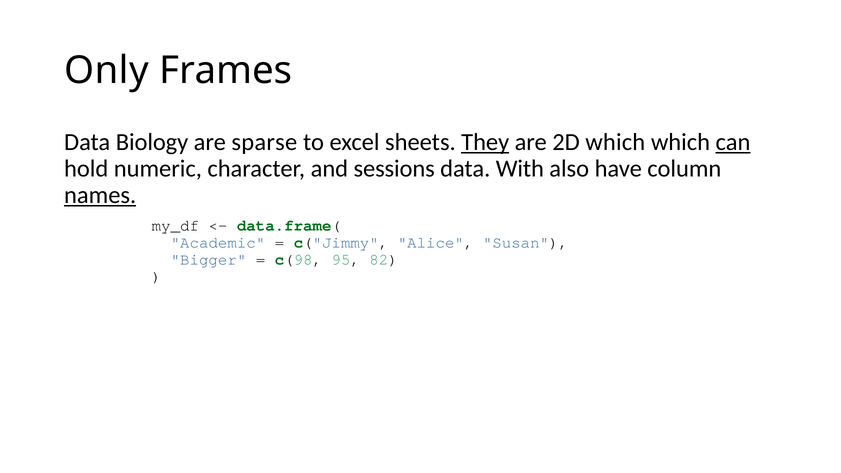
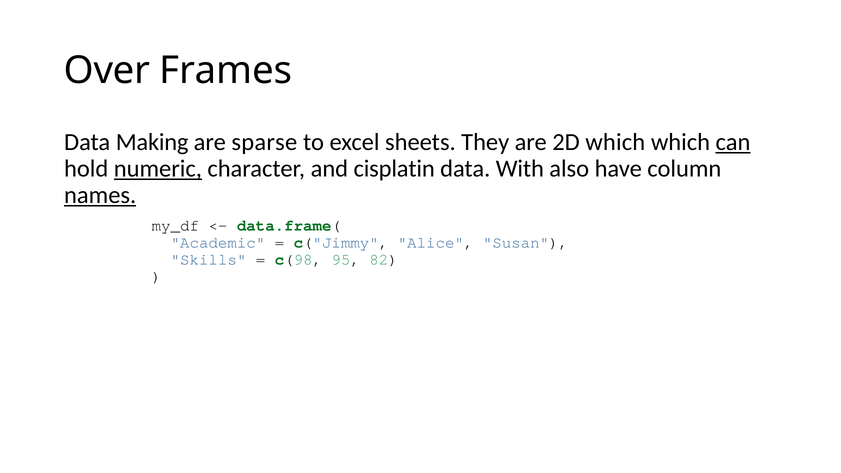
Only: Only -> Over (107, 71)
Biology: Biology -> Making (152, 142)
They underline: present -> none (485, 142)
numeric underline: none -> present (158, 169)
sessions: sessions -> cisplatin (394, 169)
Bigger: Bigger -> Skills (208, 260)
